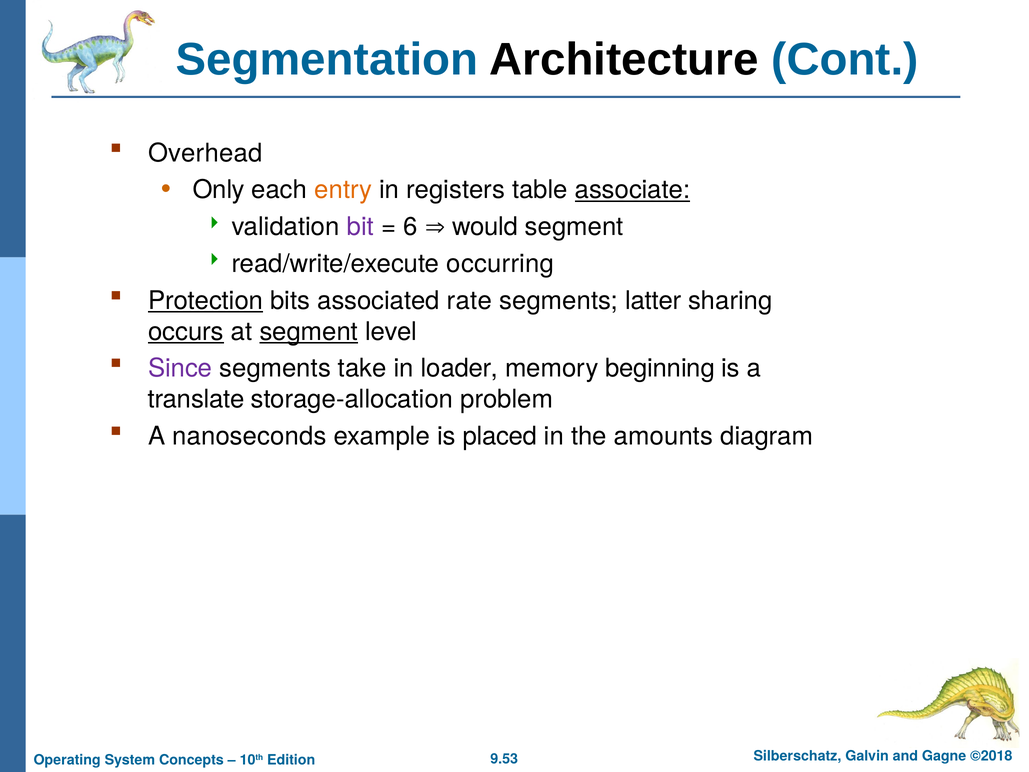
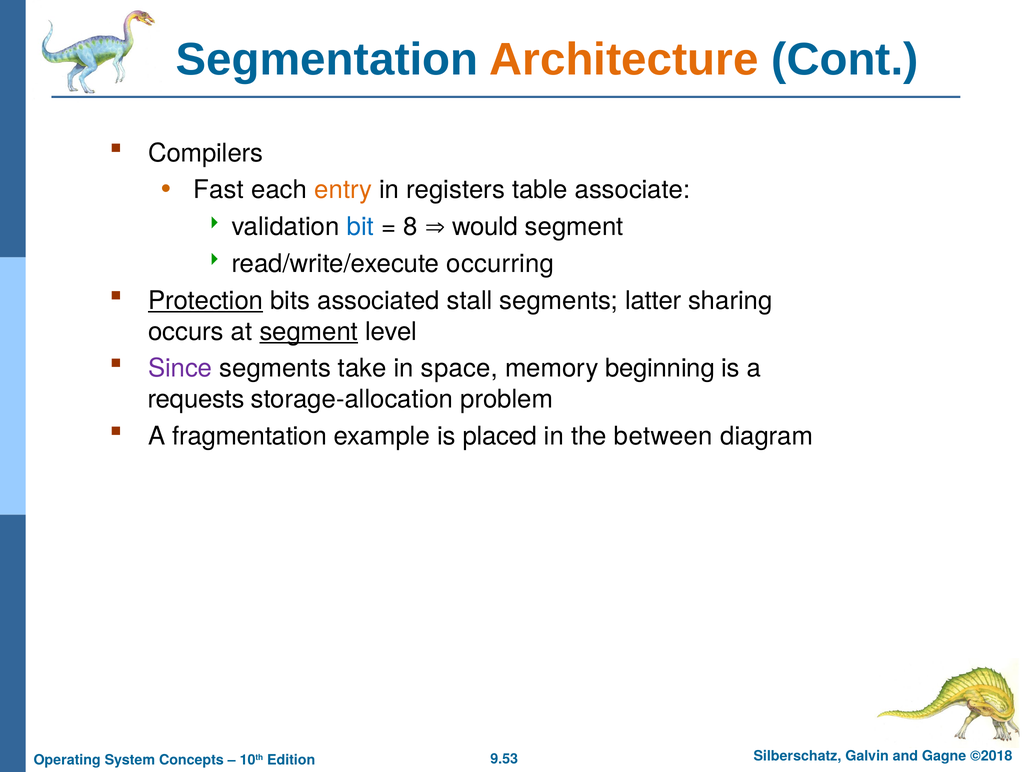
Architecture colour: black -> orange (624, 60)
Overhead: Overhead -> Compilers (206, 153)
Only: Only -> Fast (219, 190)
associate underline: present -> none (633, 190)
bit colour: purple -> blue (360, 227)
6: 6 -> 8 (410, 227)
rate: rate -> stall (470, 301)
occurs underline: present -> none (186, 331)
loader: loader -> space (459, 368)
translate: translate -> requests (196, 399)
nanoseconds: nanoseconds -> fragmentation (250, 436)
amounts: amounts -> between (663, 436)
